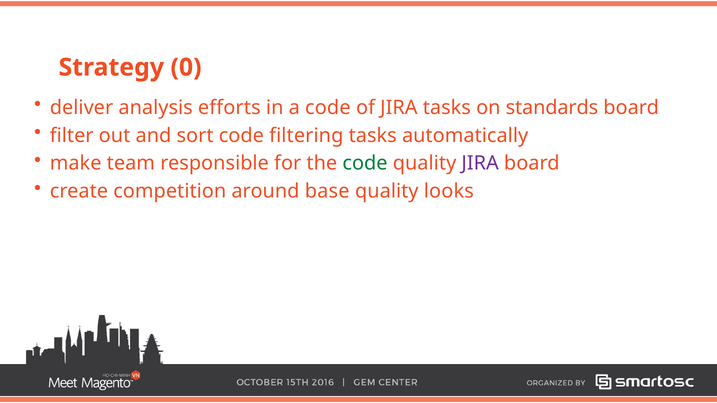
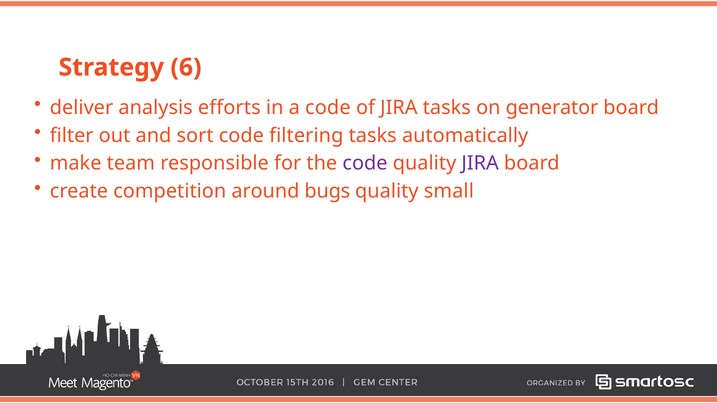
0: 0 -> 6 (186, 67)
standards: standards -> generator (552, 108)
code colour: green -> purple (365, 163)
base: base -> bugs (327, 191)
looks: looks -> small (449, 191)
